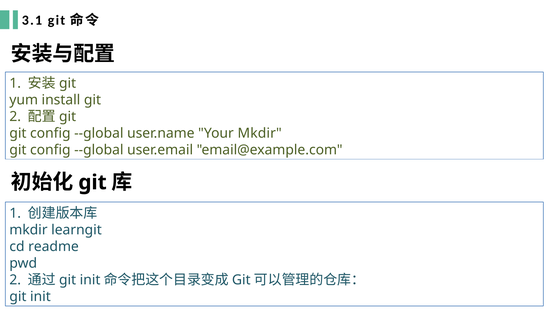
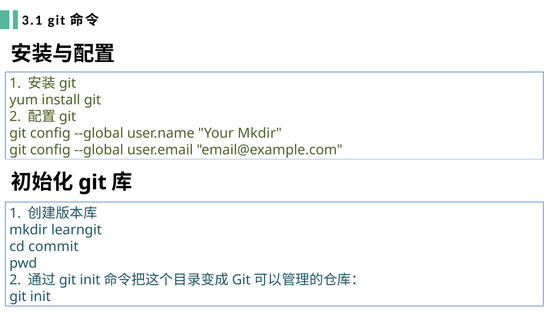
readme: readme -> commit (53, 247)
